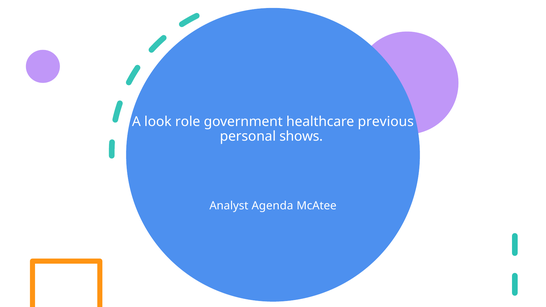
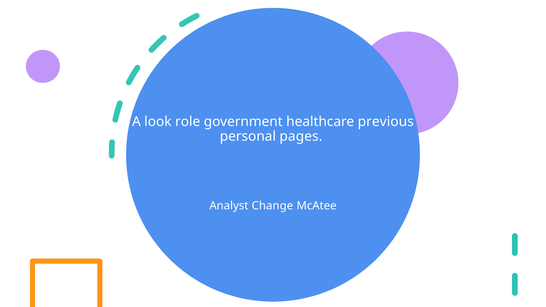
shows: shows -> pages (301, 136)
Agenda: Agenda -> Change (272, 206)
